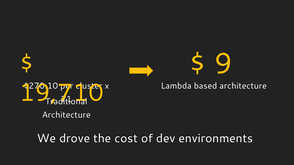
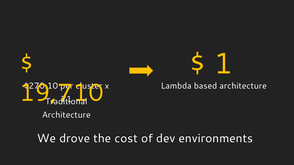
9: 9 -> 1 (223, 64)
